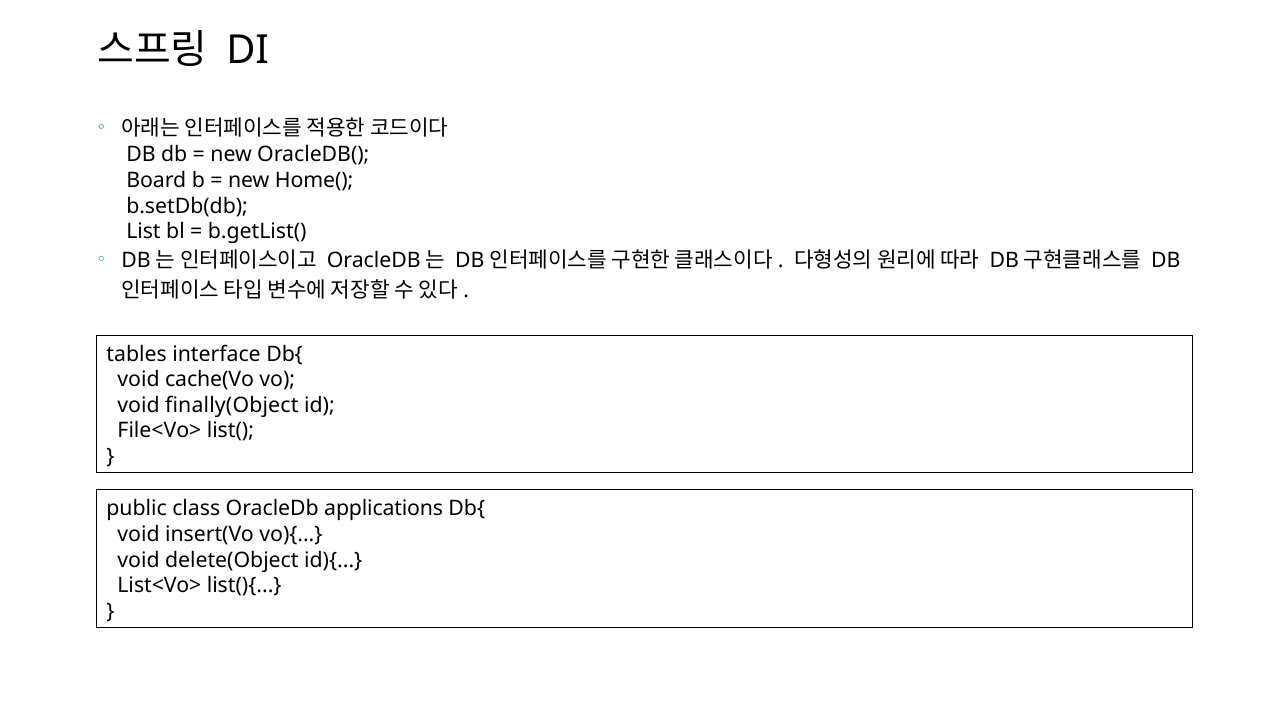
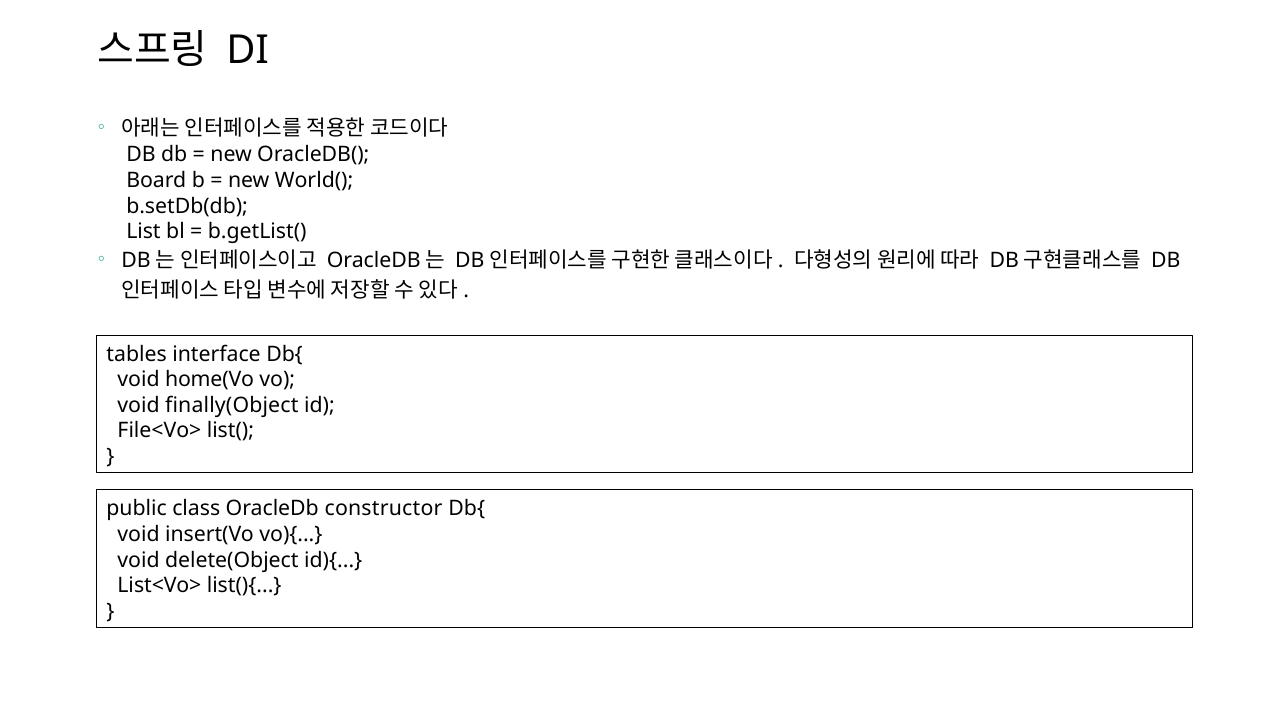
Home(: Home( -> World( (314, 180)
cache(Vo: cache(Vo -> home(Vo (210, 379)
applications: applications -> constructor (383, 508)
